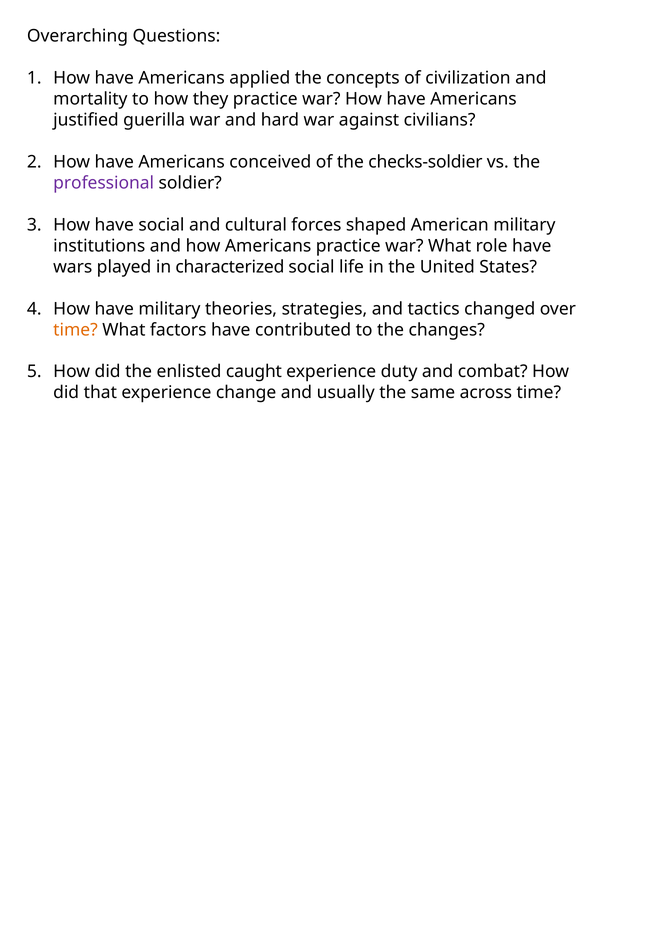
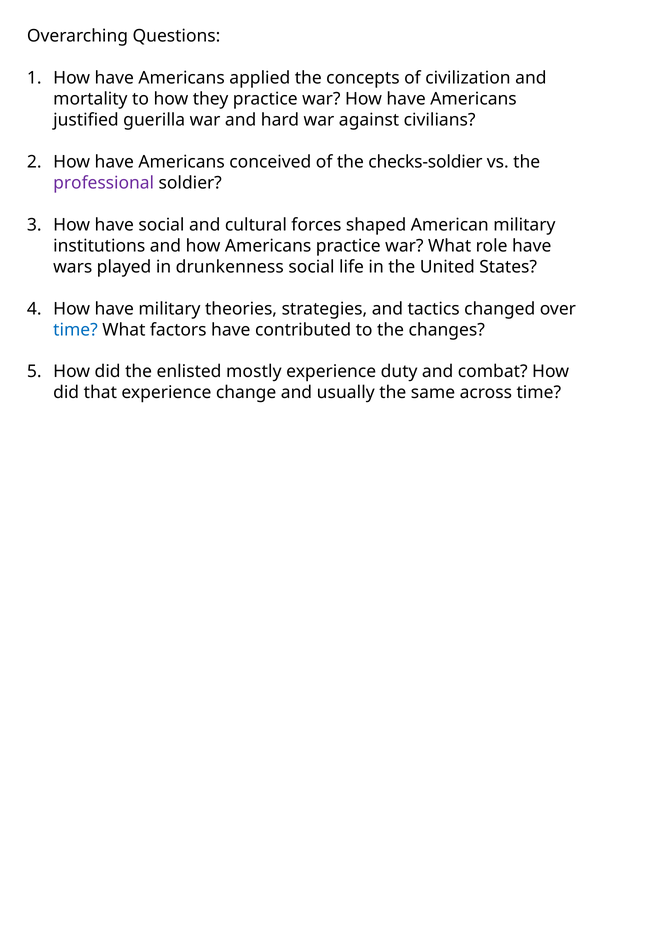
characterized: characterized -> drunkenness (230, 267)
time colour: orange -> blue (75, 330)
caught: caught -> mostly (254, 372)
